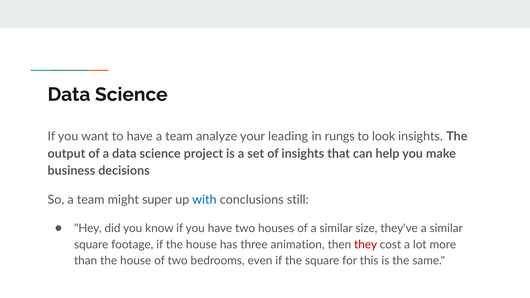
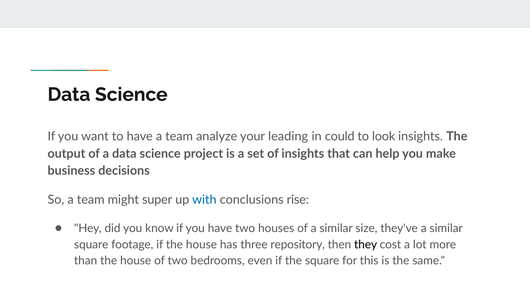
rungs: rungs -> could (340, 136)
still: still -> rise (298, 200)
animation: animation -> repository (298, 245)
they colour: red -> black (366, 245)
